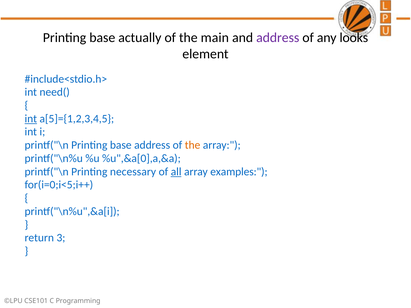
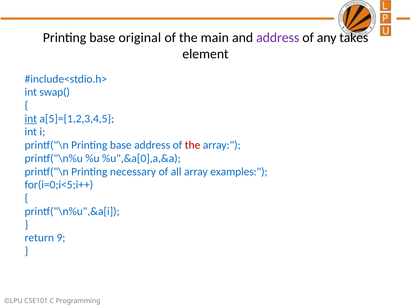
actually: actually -> original (140, 38)
looks: looks -> takes (354, 38)
need(: need( -> swap( (55, 92)
the colour: orange -> red (193, 145)
all underline: present -> none (176, 172)
3: 3 -> 9 (61, 238)
